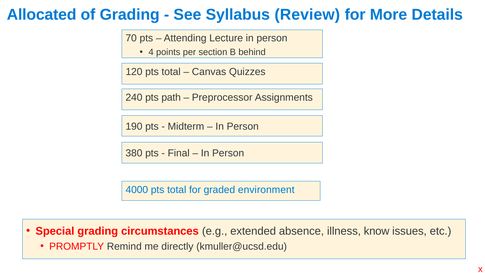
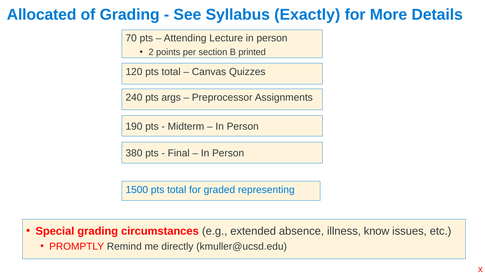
Review: Review -> Exactly (307, 15)
4: 4 -> 2 (151, 52)
behind: behind -> printed (252, 52)
path: path -> args (171, 98)
4000: 4000 -> 1500 (137, 190)
environment: environment -> representing (266, 190)
